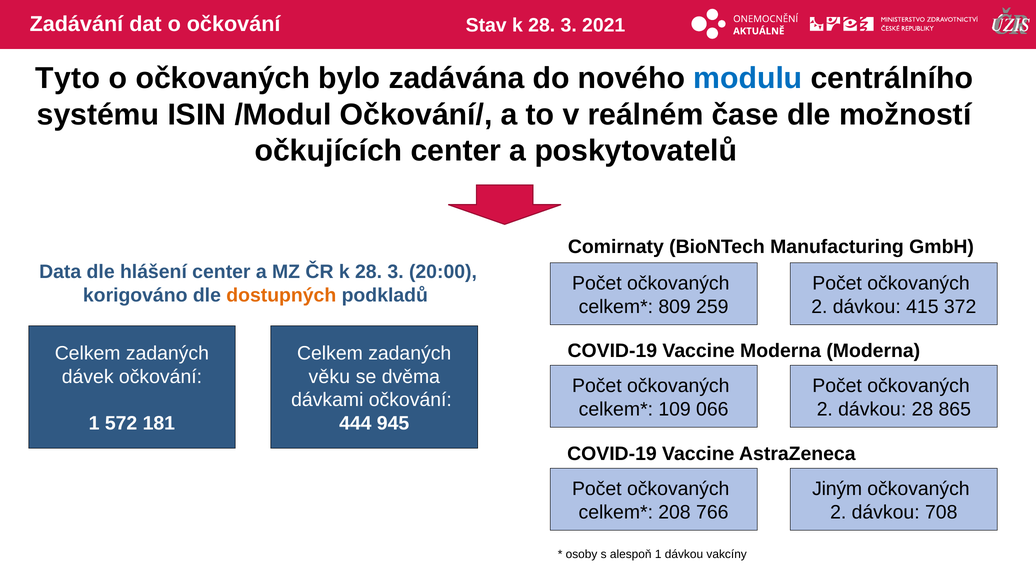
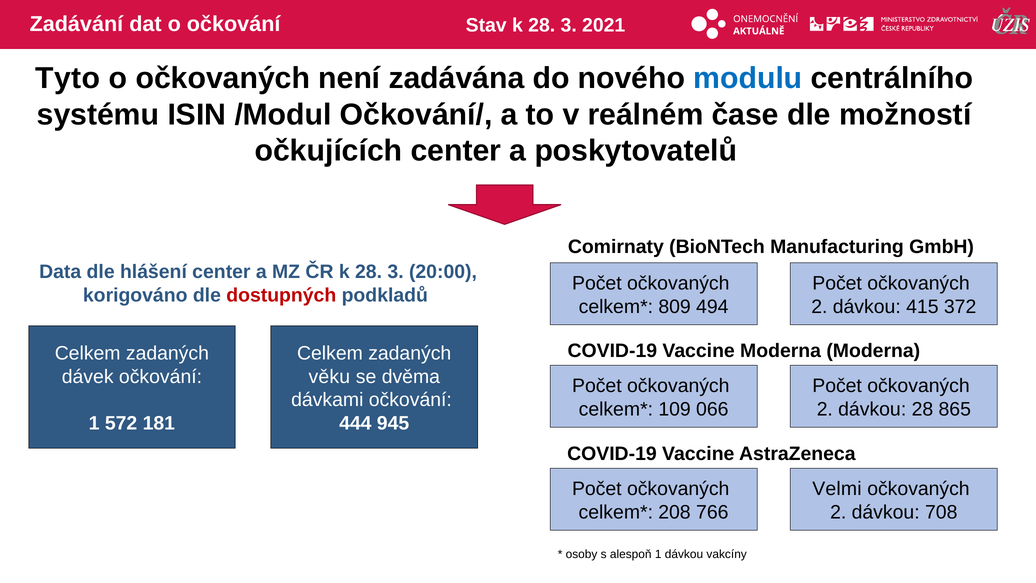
bylo: bylo -> není (349, 78)
dostupných colour: orange -> red (281, 295)
259: 259 -> 494 (712, 307)
Jiným: Jiným -> Velmi (837, 489)
